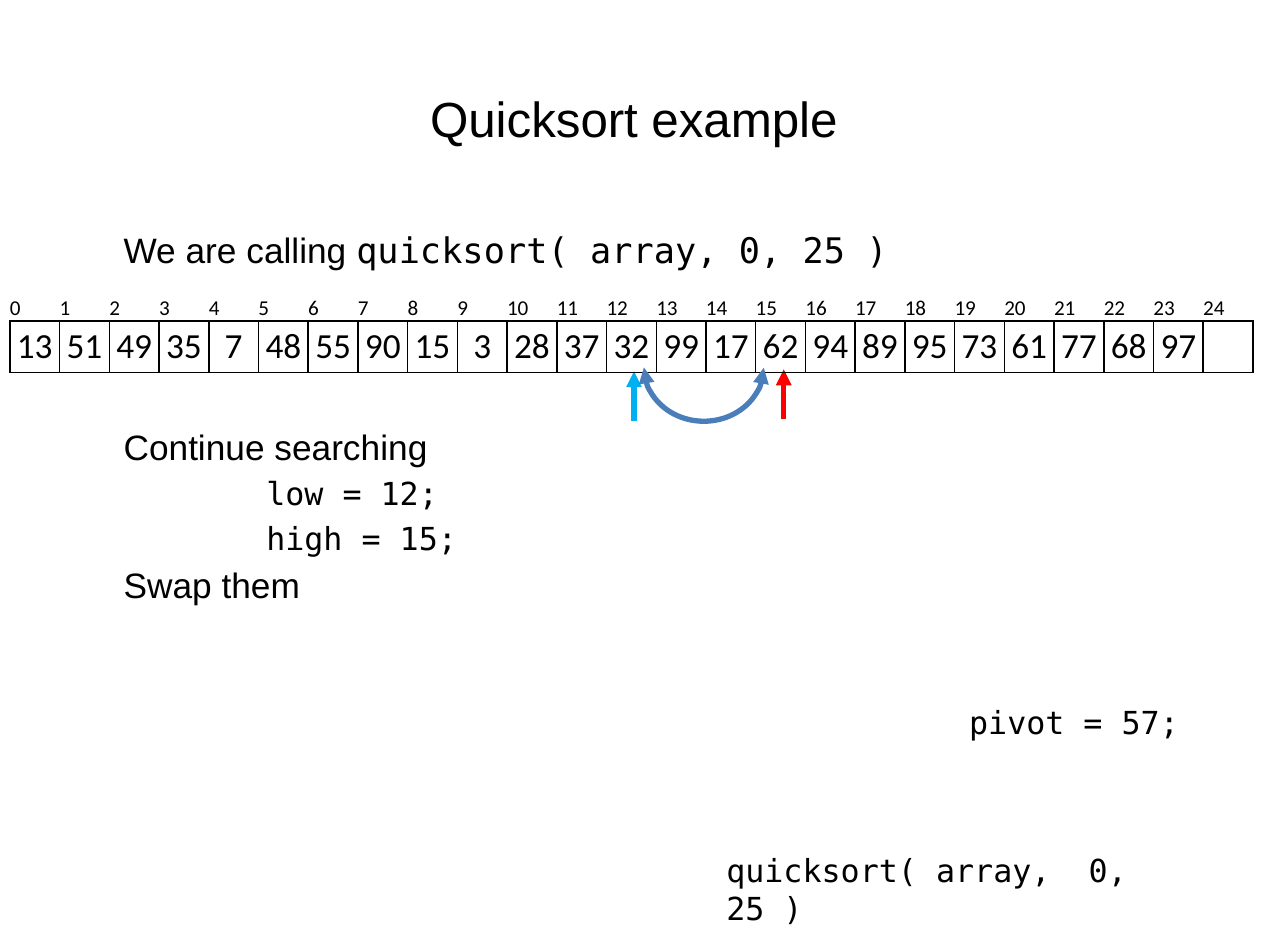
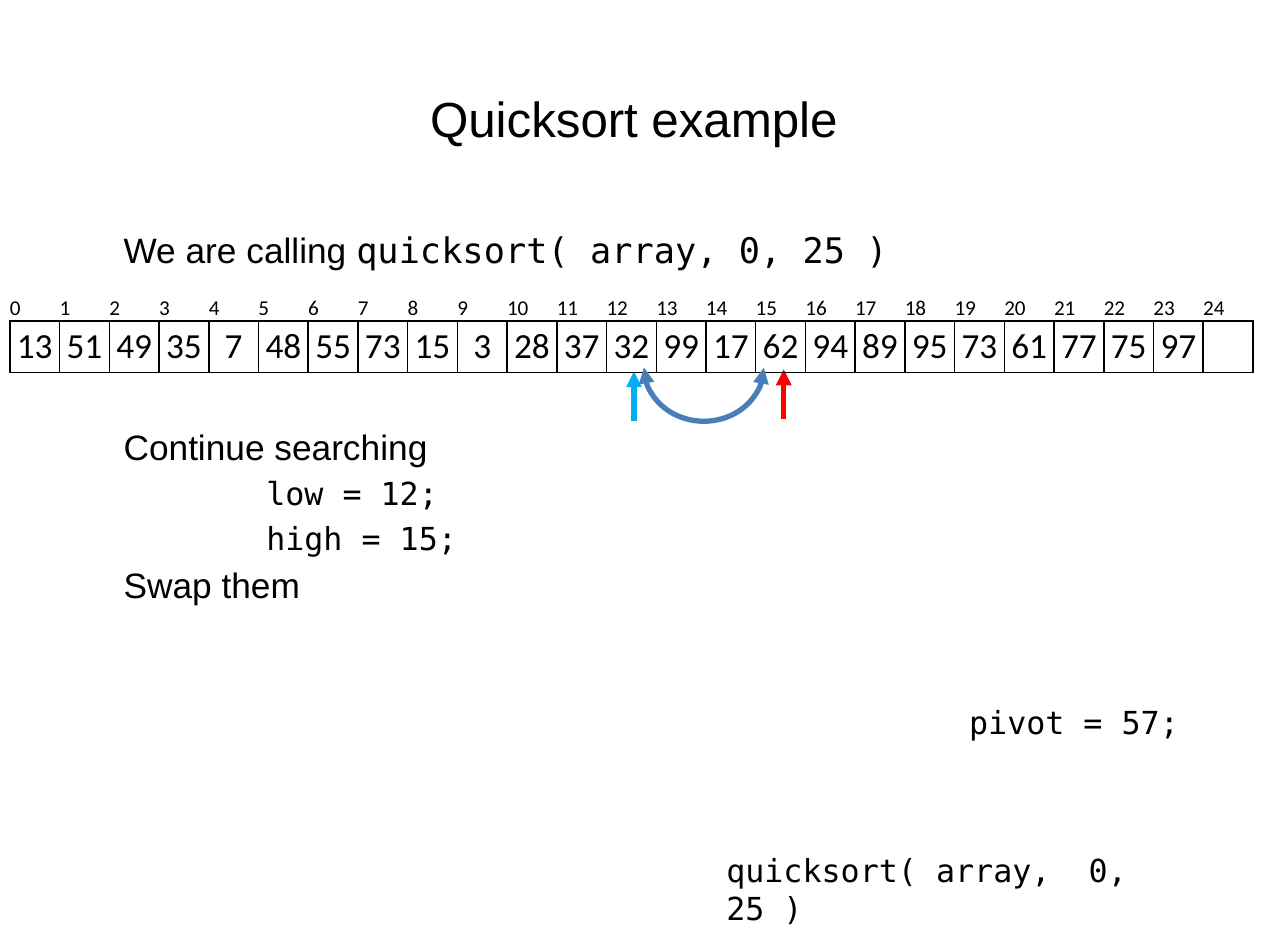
55 90: 90 -> 73 (383, 347)
68: 68 -> 75 (1129, 347)
